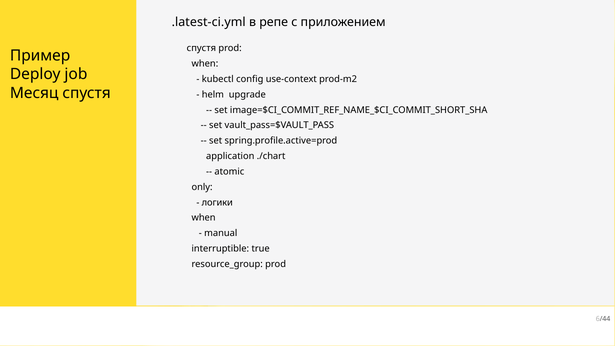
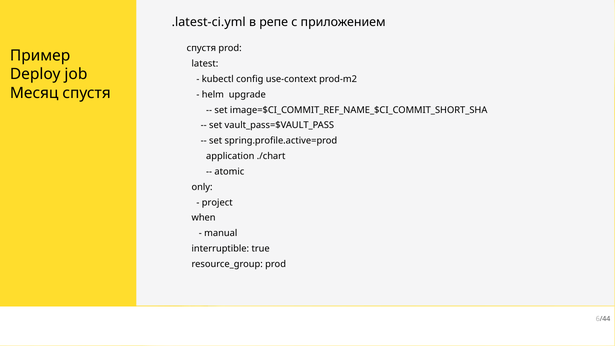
when: when -> latest (205, 64)
логики: логики -> project (217, 202)
